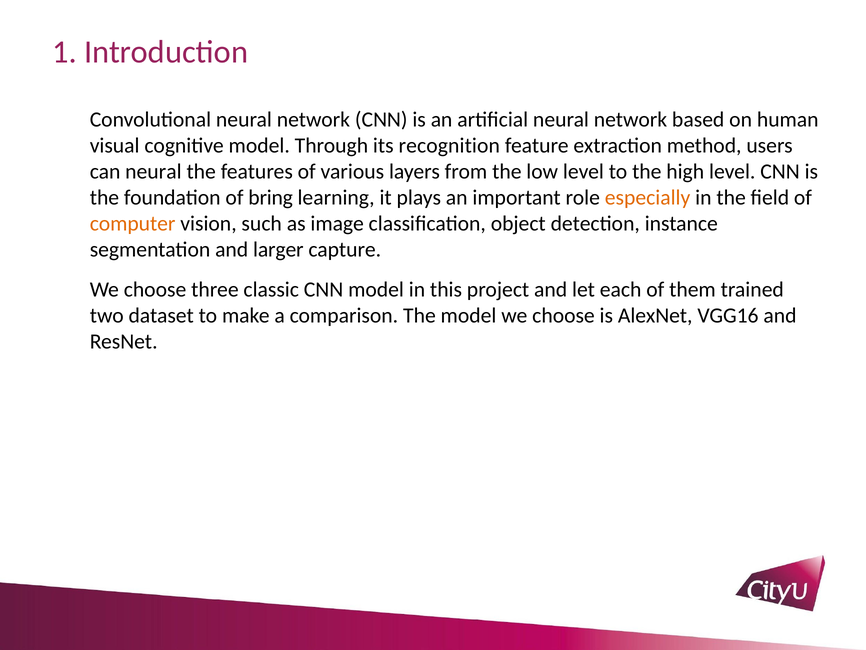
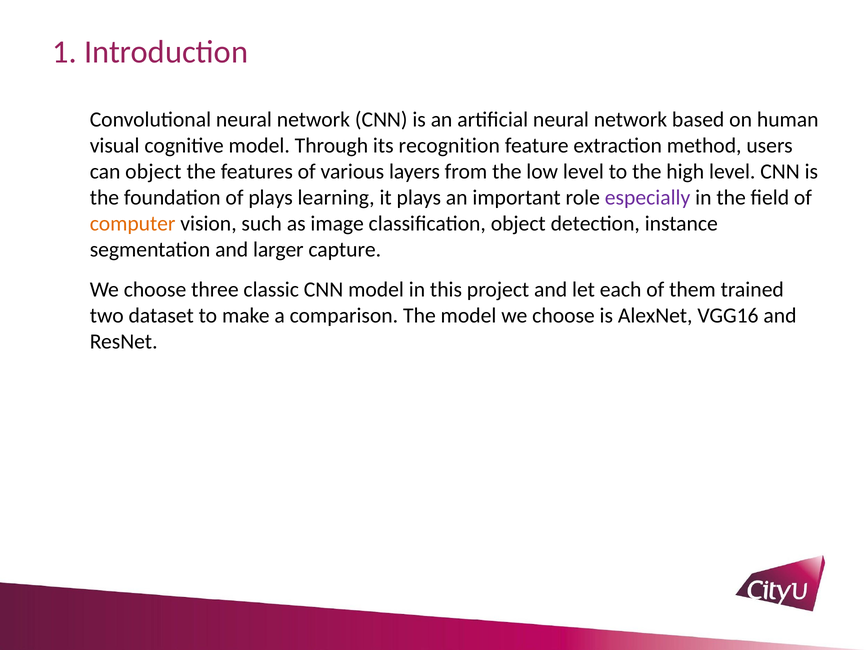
can neural: neural -> object (153, 171)
of bring: bring -> plays (271, 197)
especially colour: orange -> purple (648, 197)
